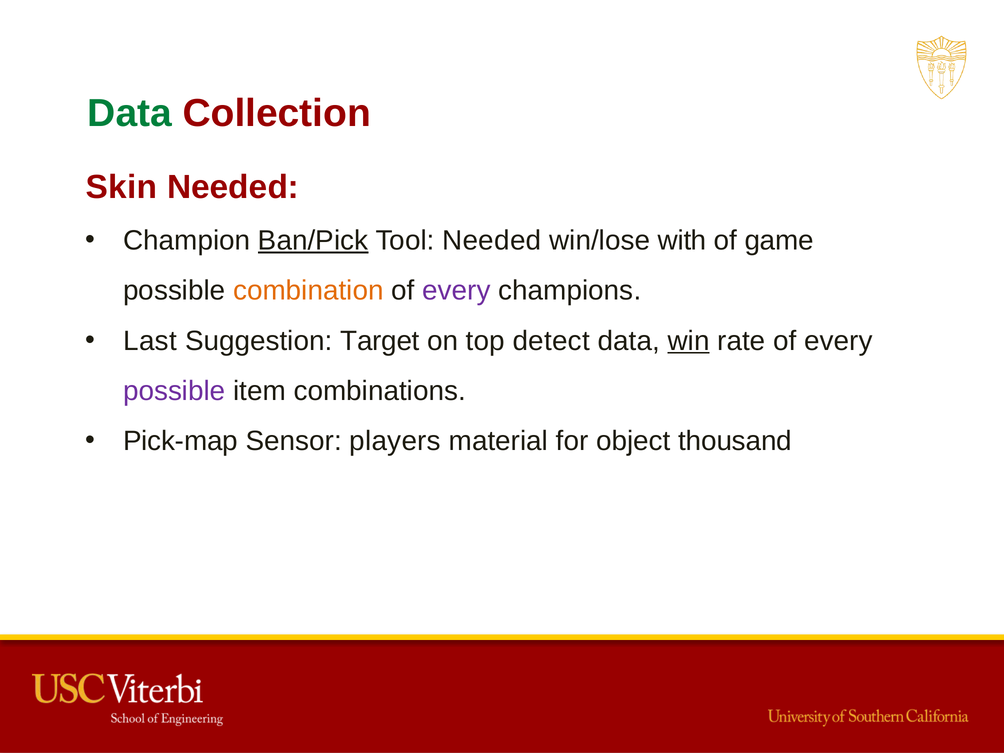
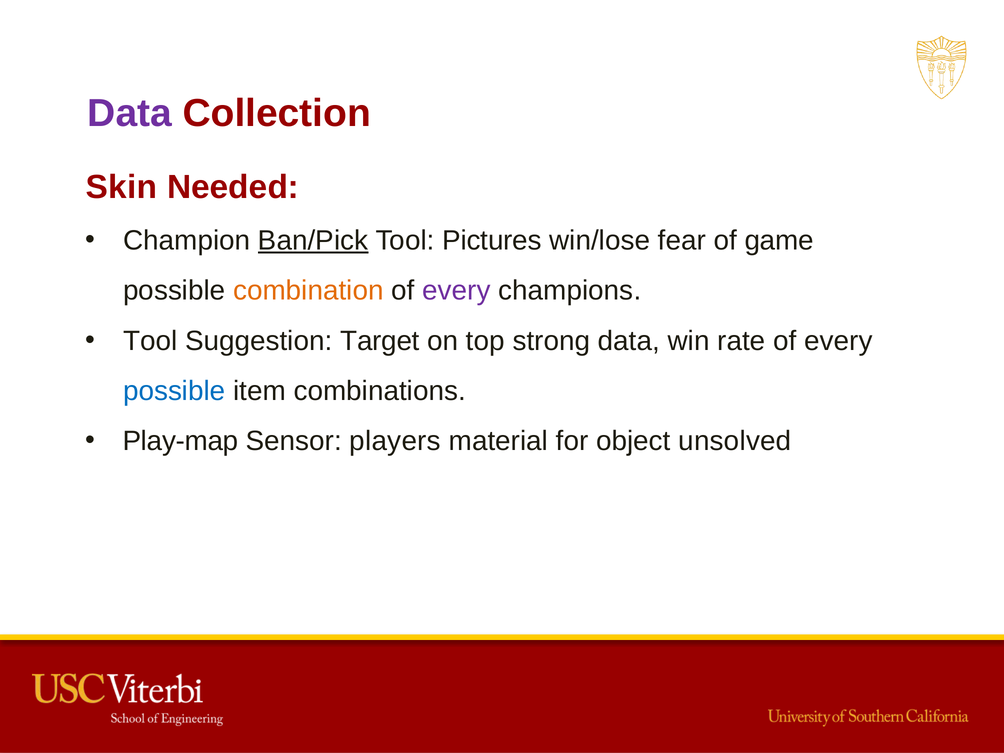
Data colour: green -> purple (130, 114)
Tool Needed: Needed -> Pictures (492, 240)
with: with -> fear (682, 240)
Last: Last -> Tool (150, 341)
detect: detect -> strong (551, 341)
win underline: present -> none (689, 341)
possible colour: purple -> blue (174, 391)
Pick-map: Pick-map -> Play-map (181, 441)
thousand: thousand -> unsolved (735, 441)
